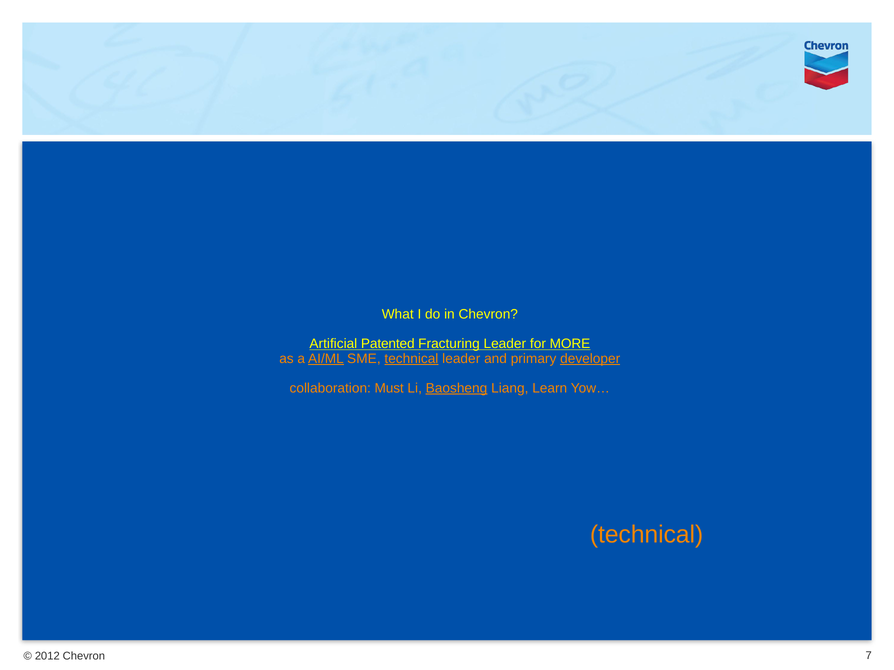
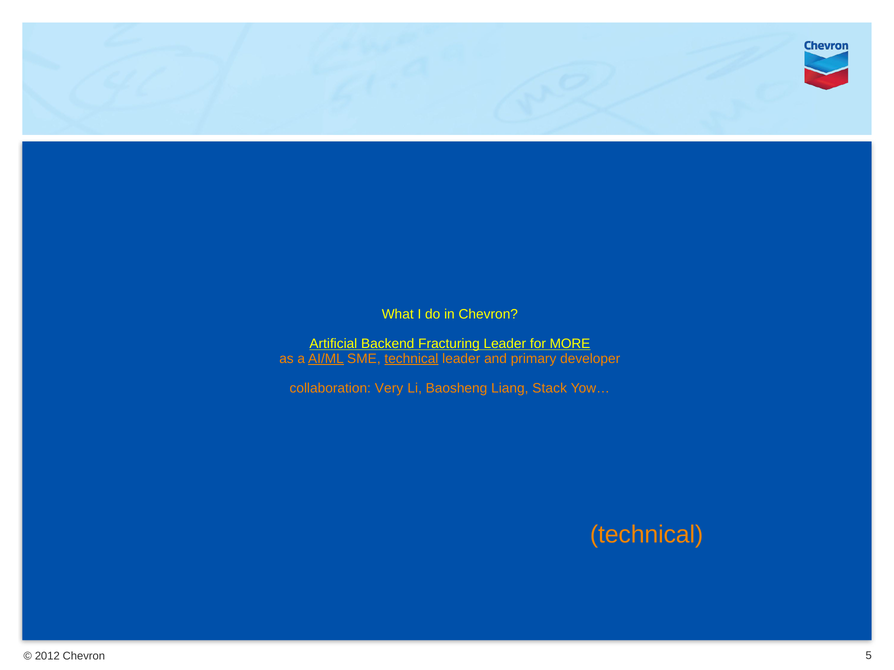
Patented: Patented -> Backend (388, 344)
developer underline: present -> none (590, 359)
Must: Must -> Very (389, 388)
Baosheng underline: present -> none (457, 388)
Learn: Learn -> Stack (550, 388)
7: 7 -> 5 (869, 656)
